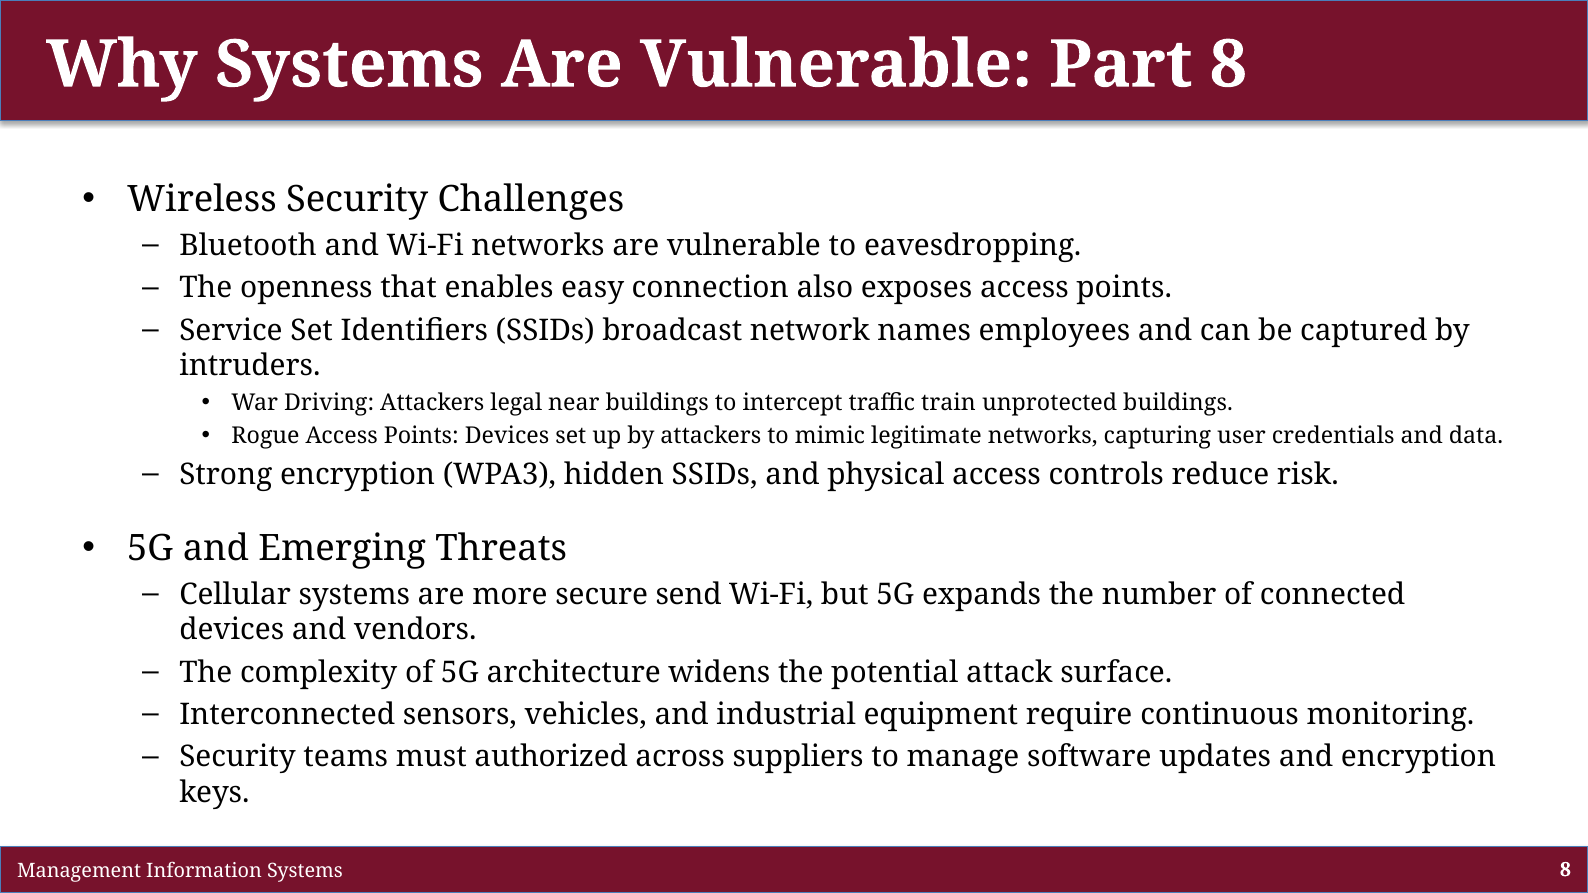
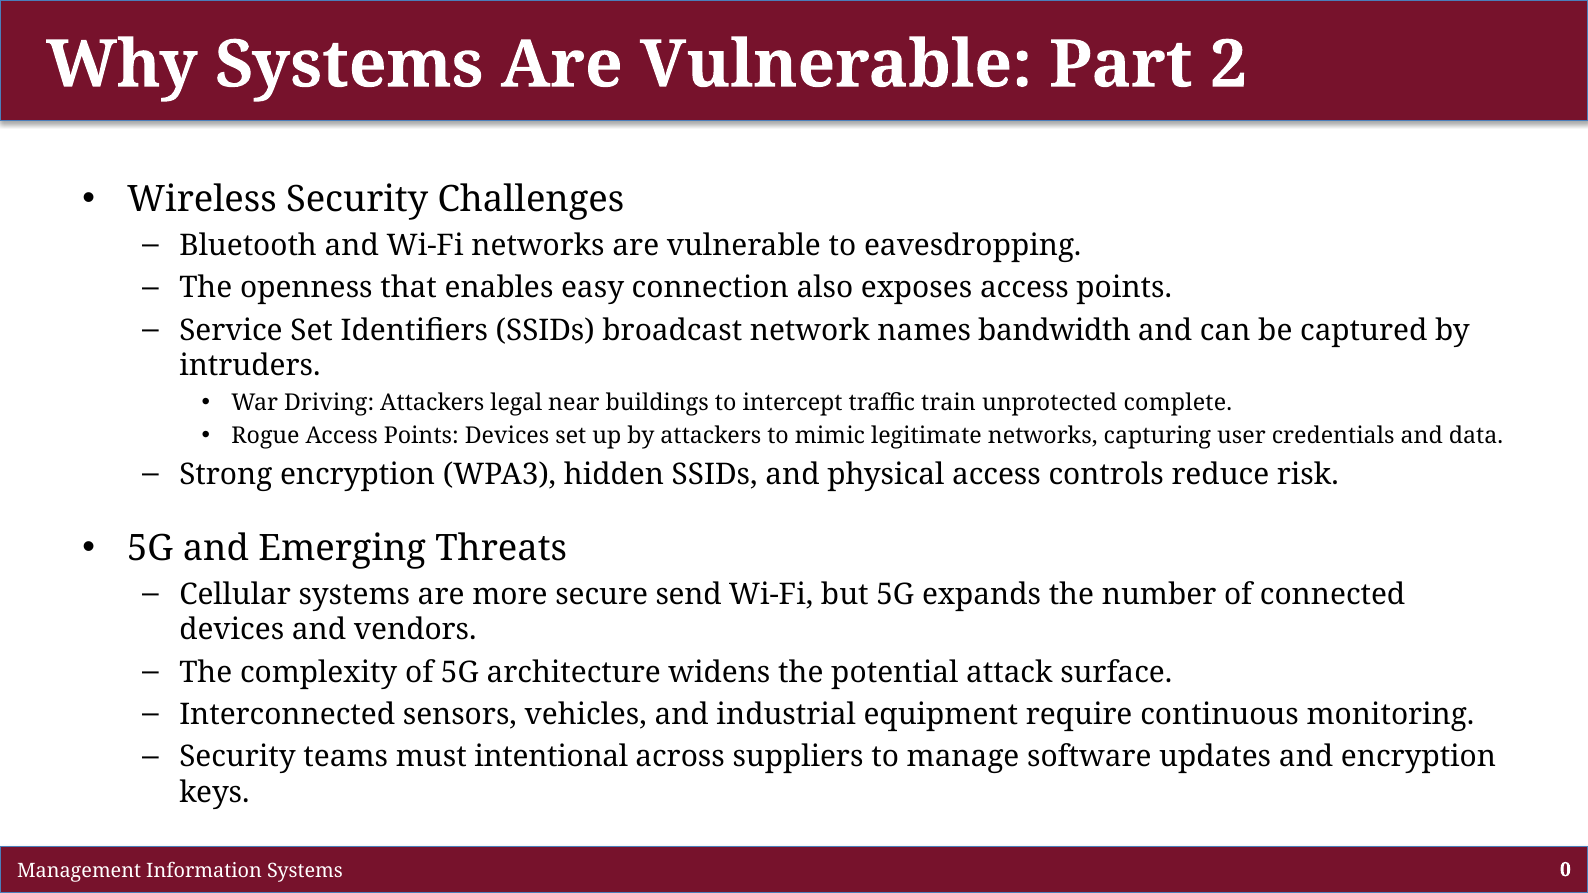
Part 8: 8 -> 2 (1228, 65)
employees: employees -> bandwidth (1055, 330)
unprotected buildings: buildings -> complete (1178, 403)
authorized: authorized -> intentional (551, 757)
Systems 8: 8 -> 0 (1565, 870)
